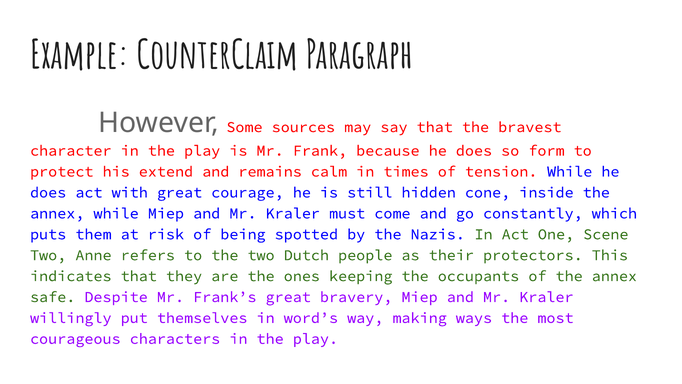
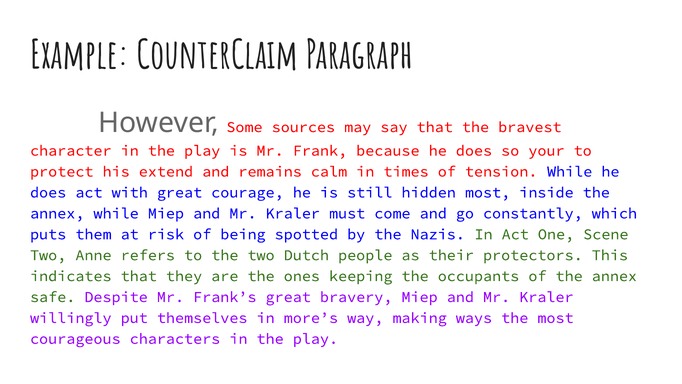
form: form -> your (546, 151)
hidden cone: cone -> most (488, 192)
word’s: word’s -> more’s (311, 318)
